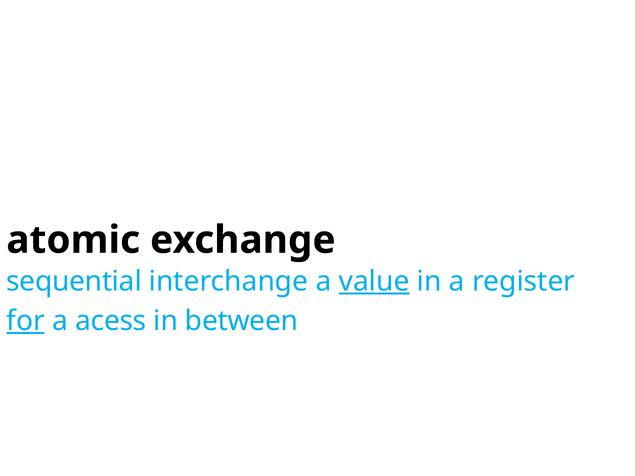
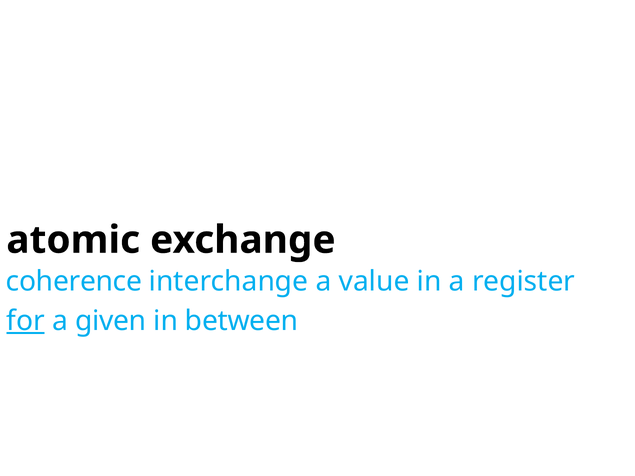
sequential: sequential -> coherence (74, 282)
value underline: present -> none (374, 282)
acess: acess -> given (111, 321)
